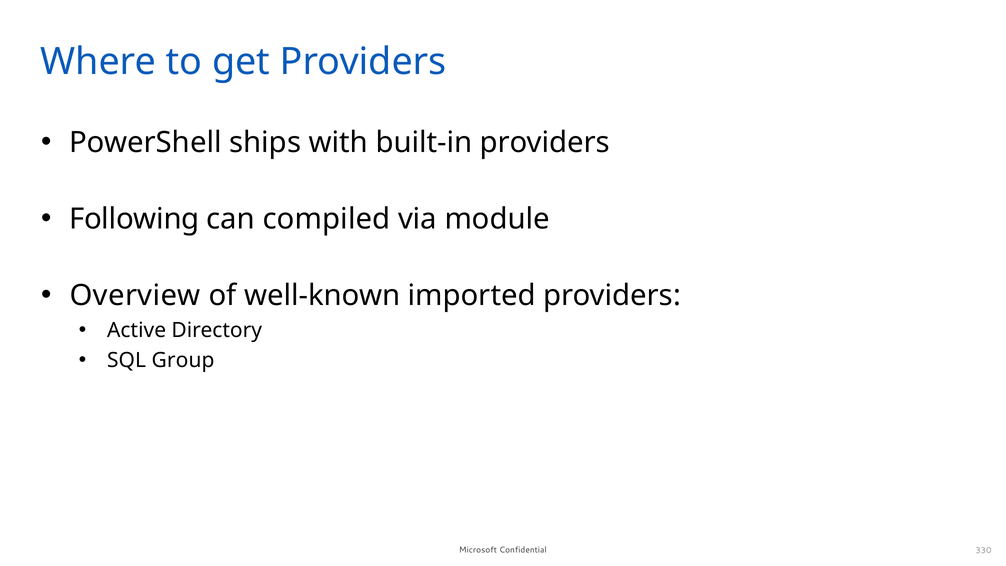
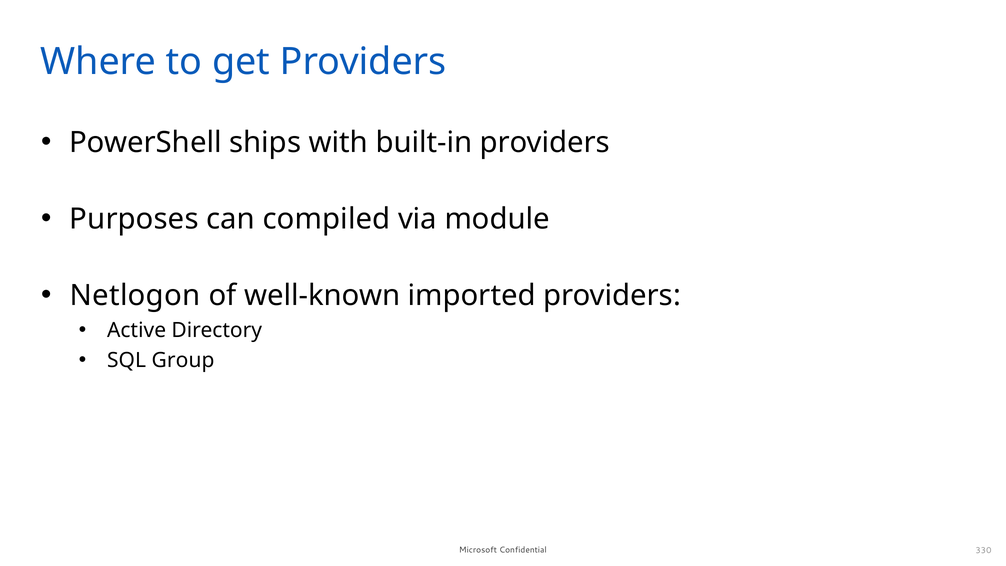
Following: Following -> Purposes (134, 219)
Overview: Overview -> Netlogon (135, 296)
